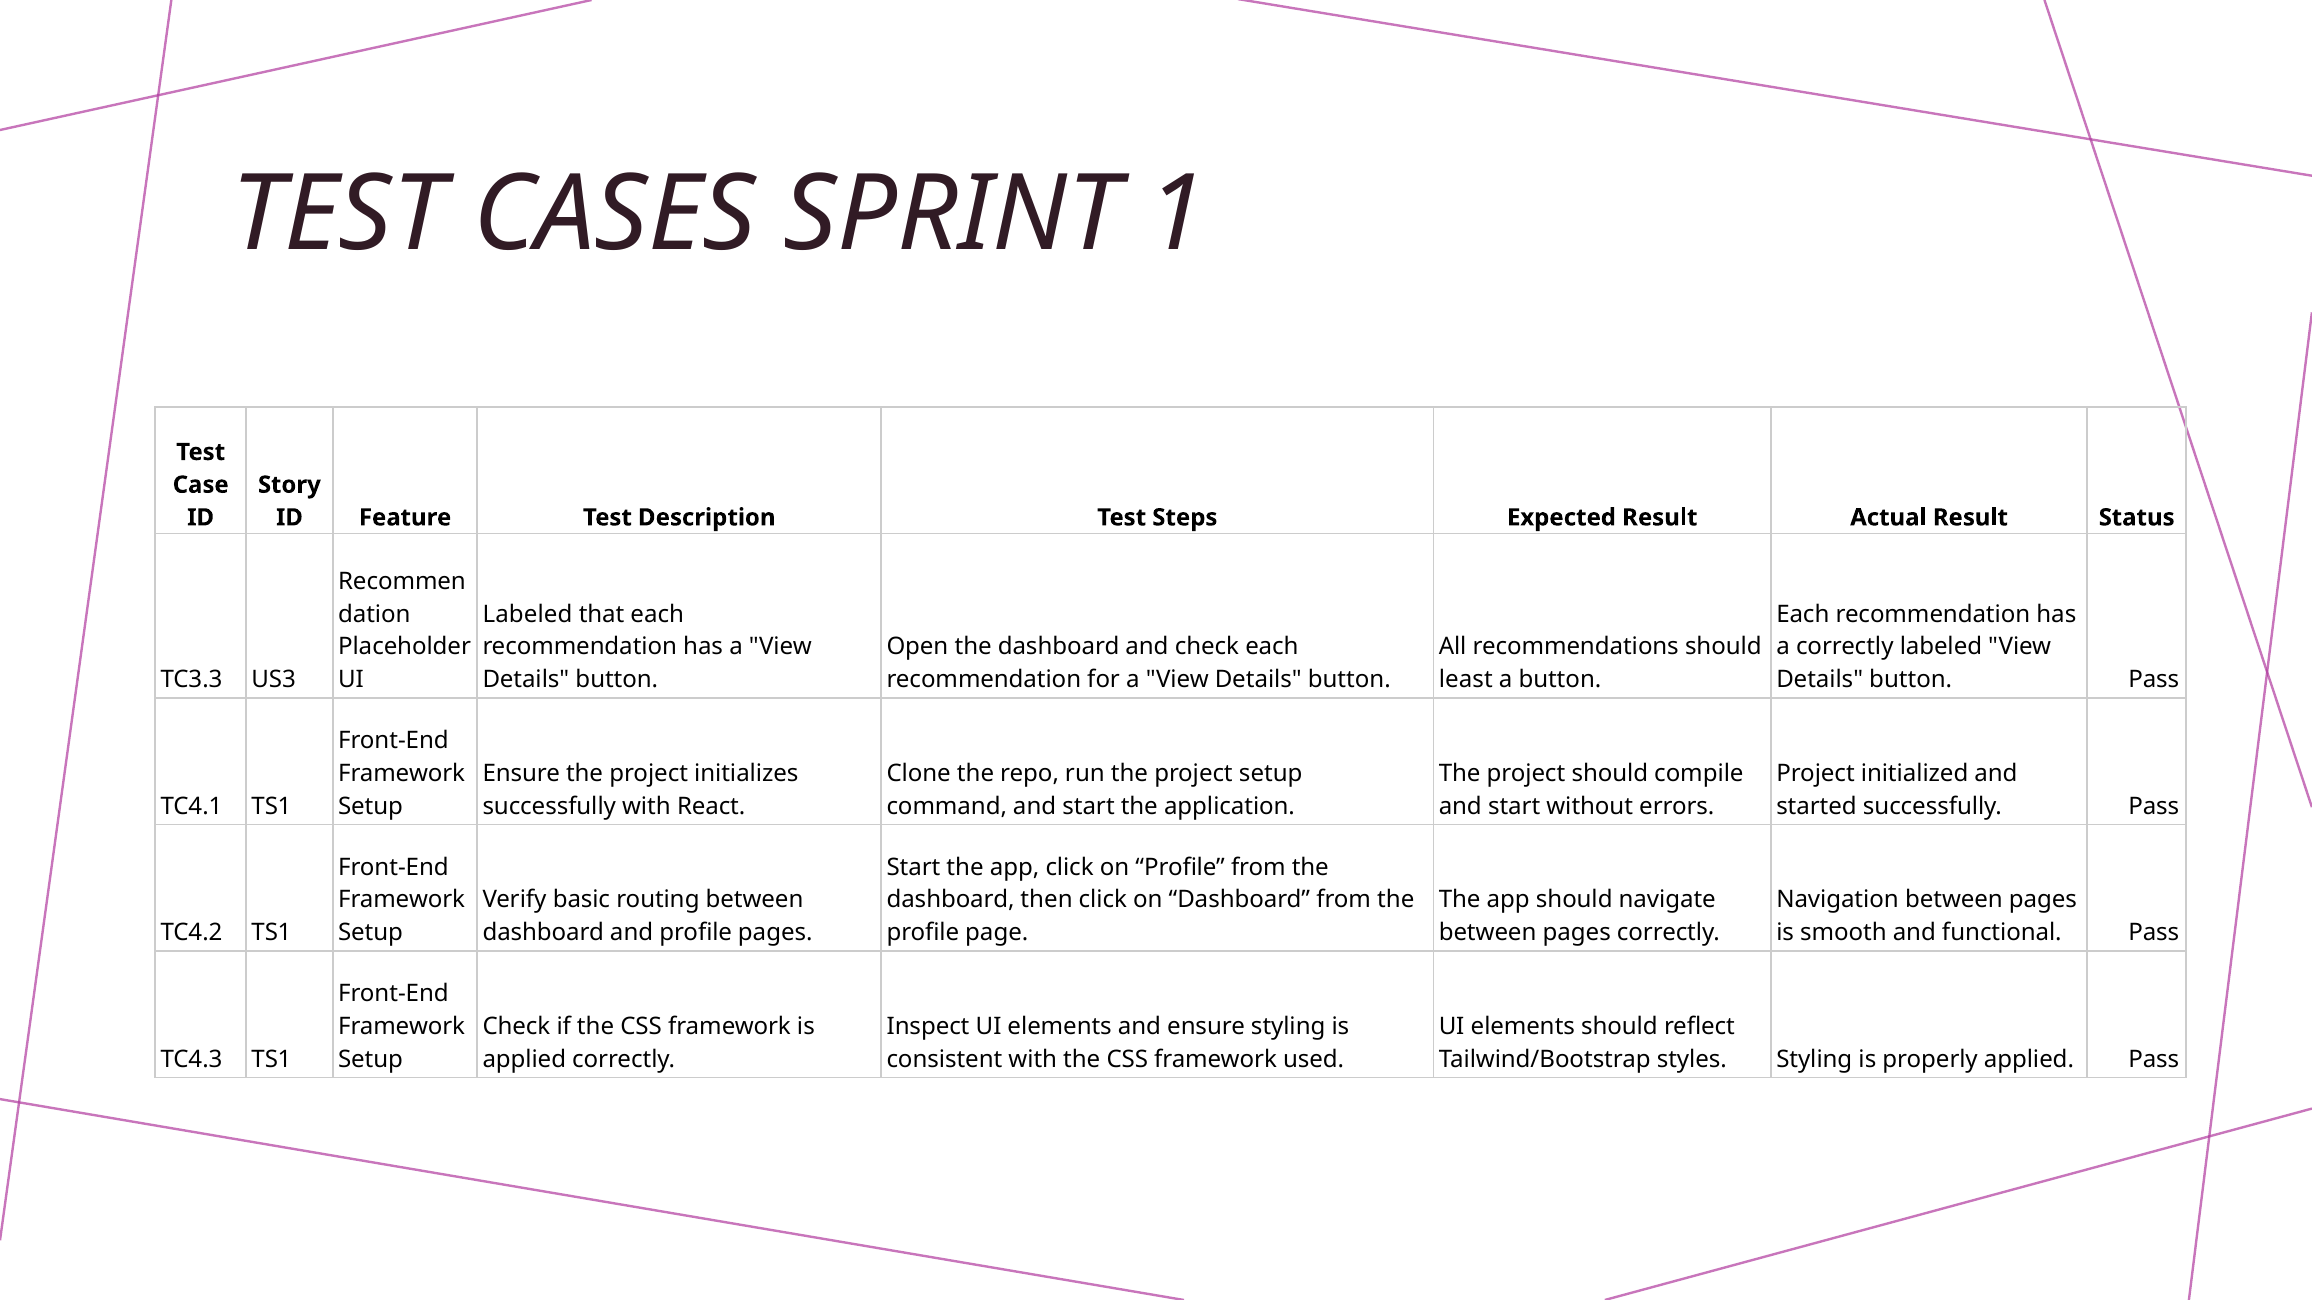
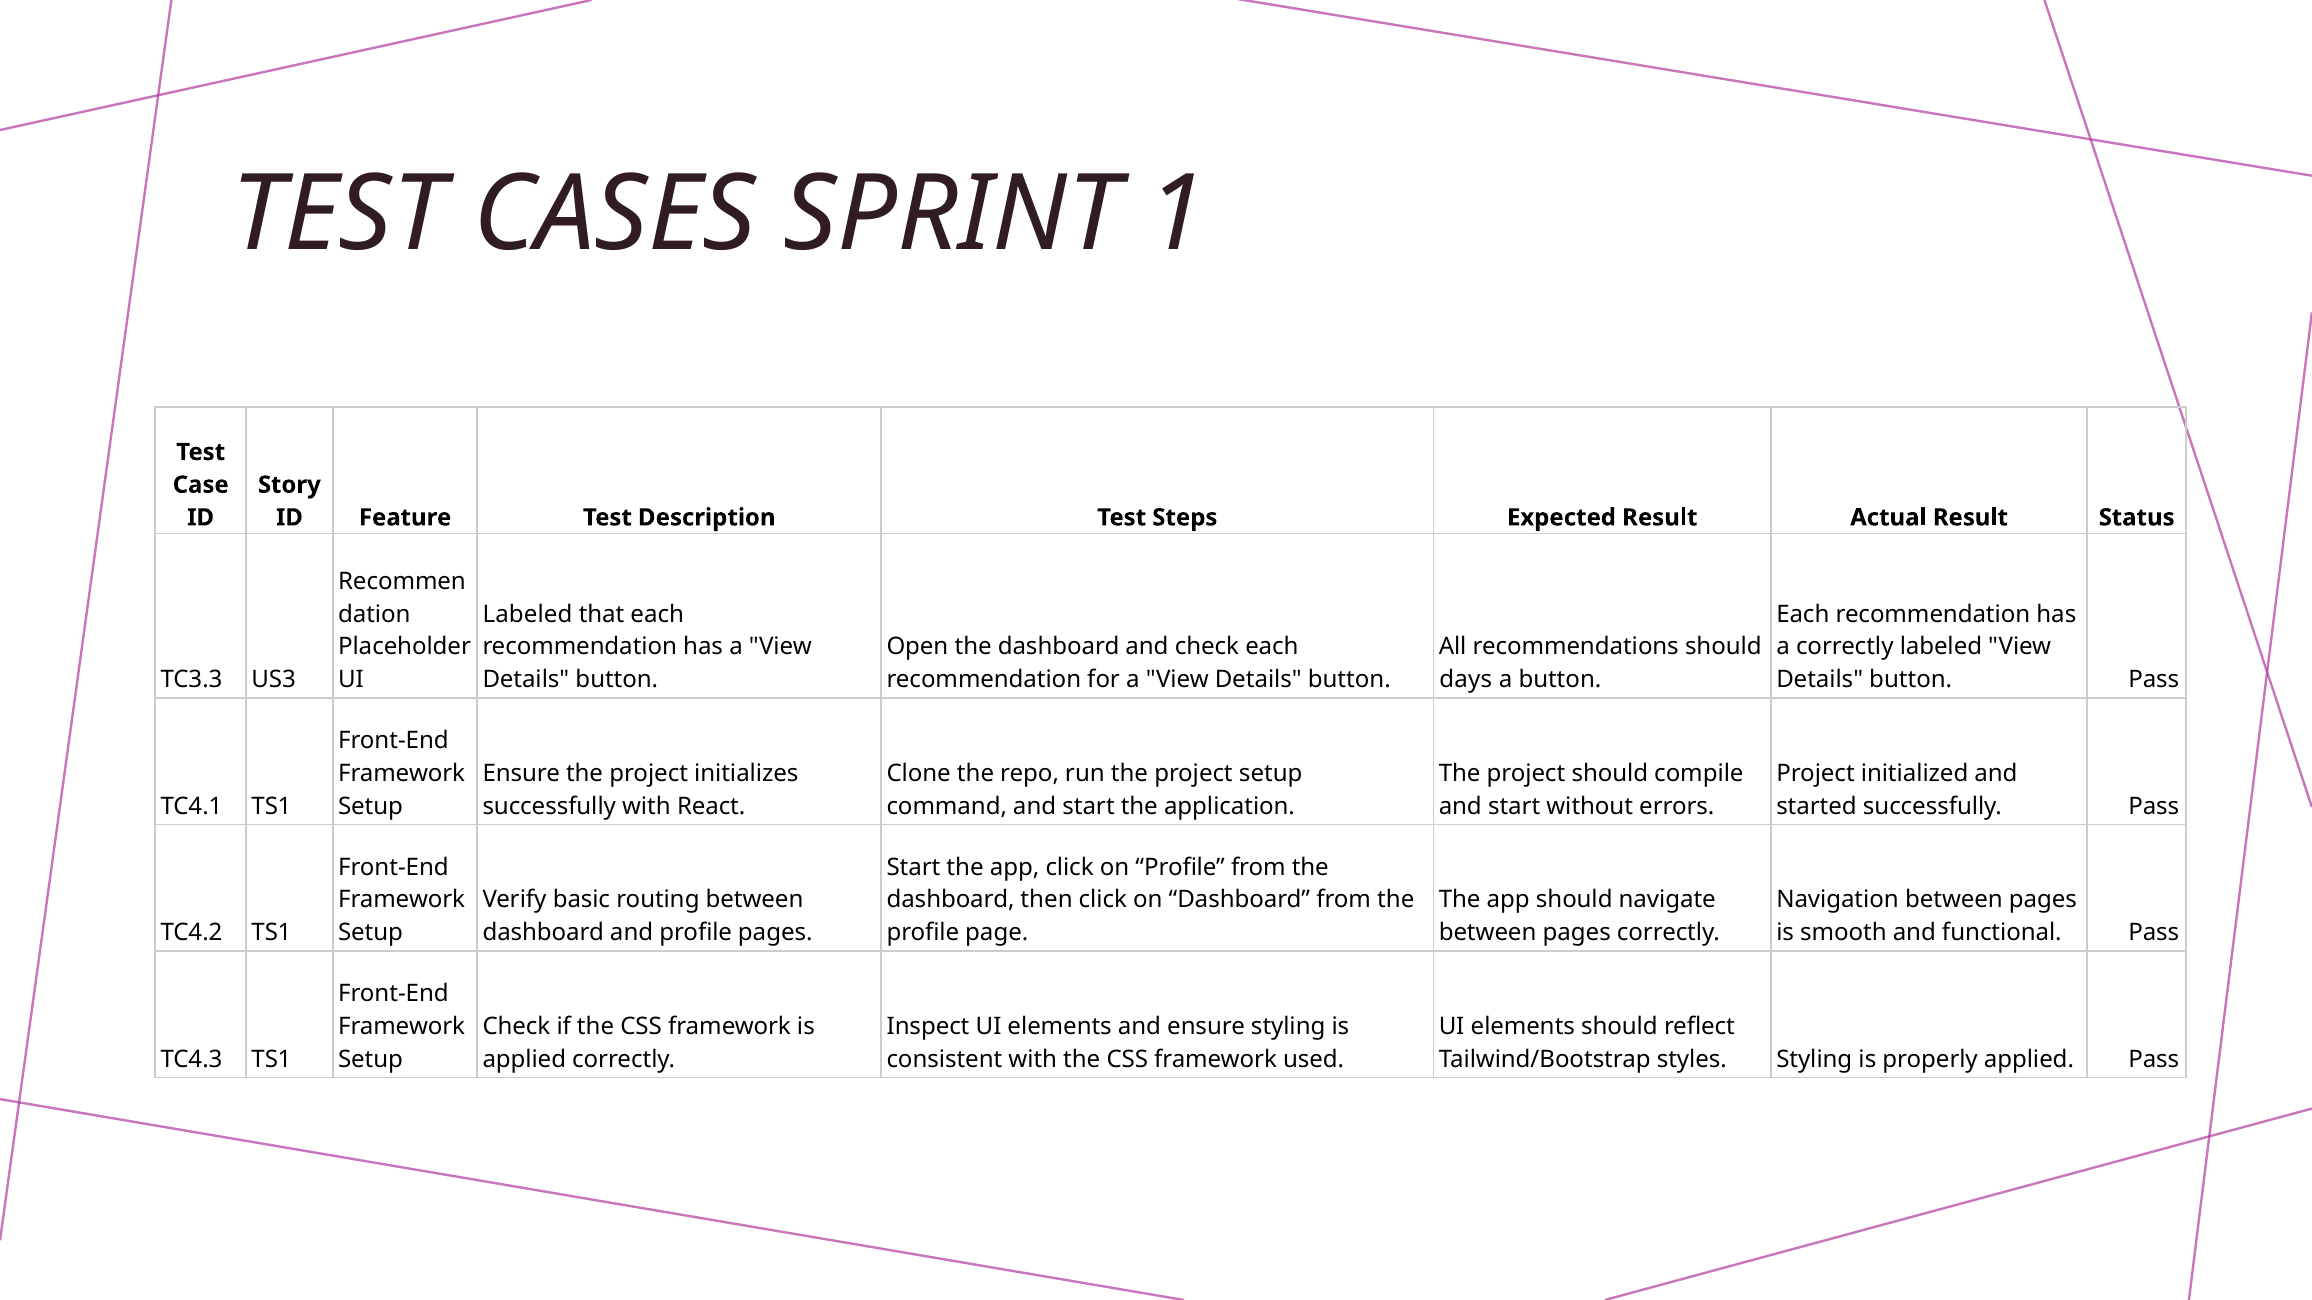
least: least -> days (1466, 680)
